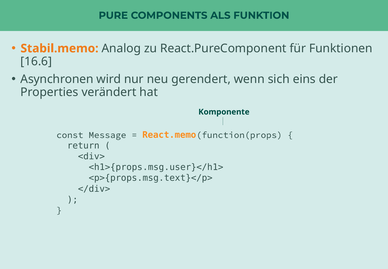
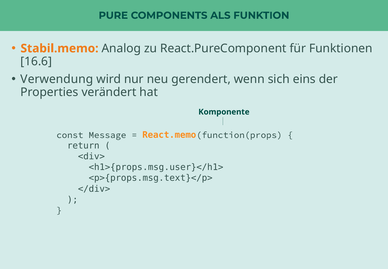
Asynchronen: Asynchronen -> Verwendung (57, 79)
